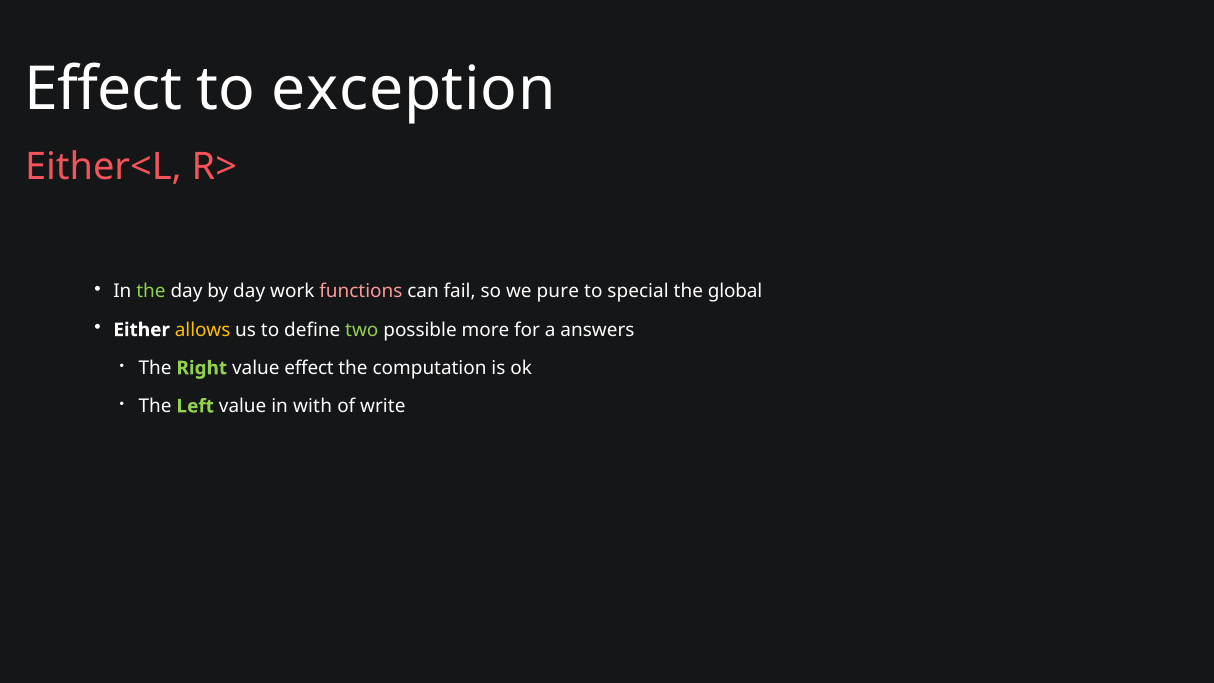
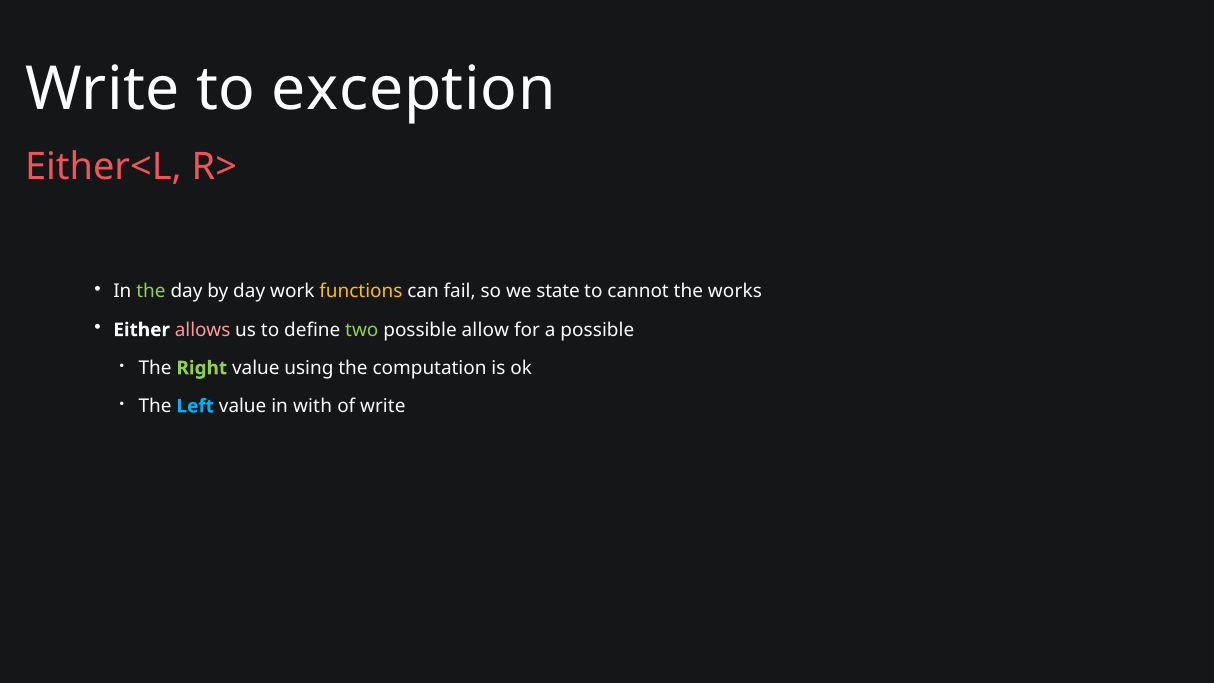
Effect: Effect -> Write (103, 90)
functions colour: pink -> yellow (361, 292)
pure: pure -> state (558, 292)
special: special -> cannot (638, 292)
global: global -> works (735, 292)
allows colour: yellow -> pink (203, 330)
more: more -> allow (485, 330)
a answers: answers -> possible (597, 330)
value effect: effect -> using (309, 368)
Left colour: light green -> light blue (195, 406)
